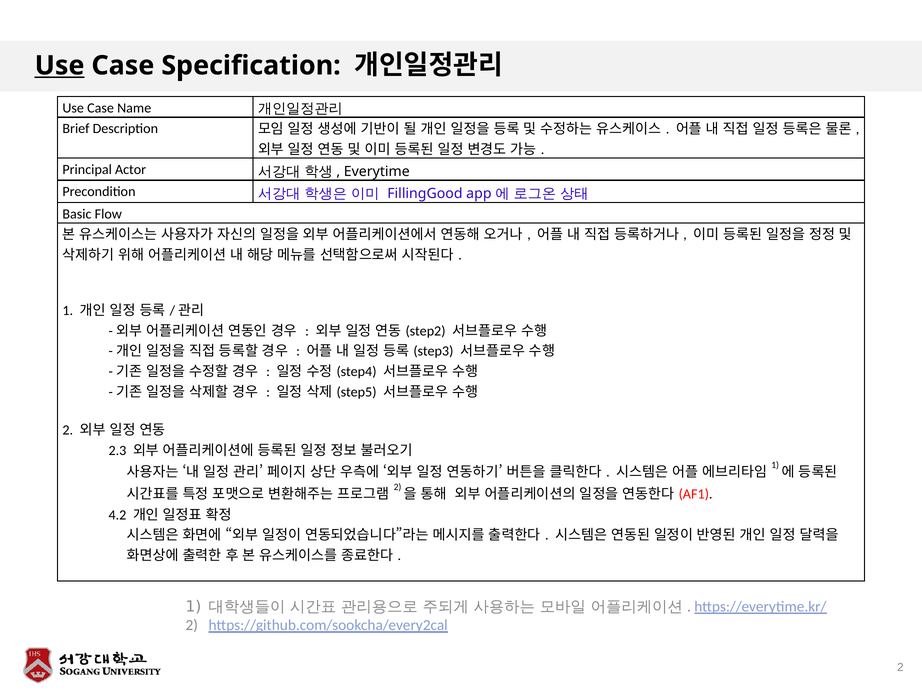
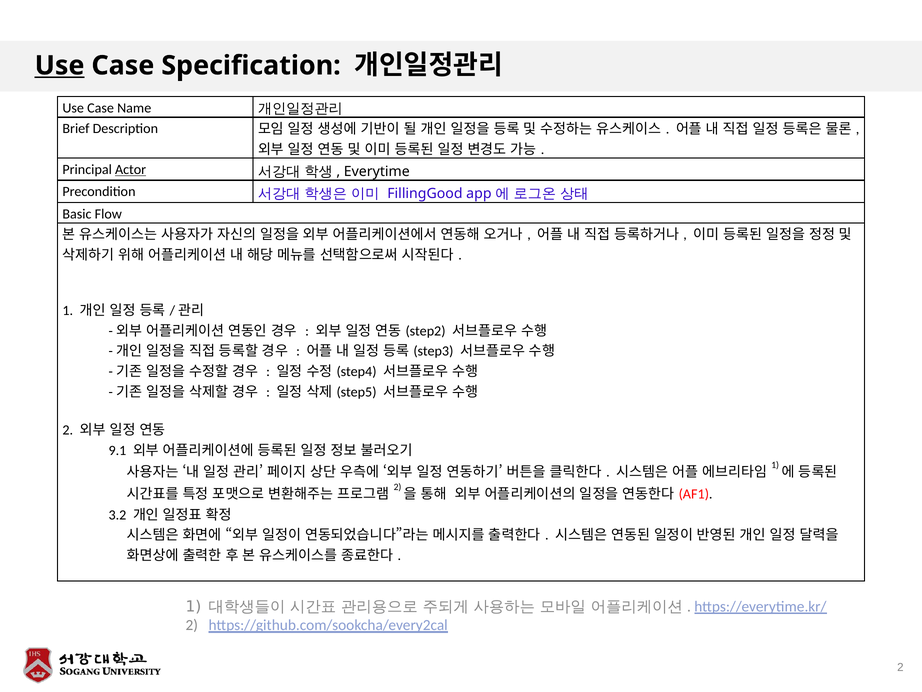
Actor underline: none -> present (131, 170)
2.3: 2.3 -> 9.1 (117, 450)
4.2: 4.2 -> 3.2 (117, 515)
